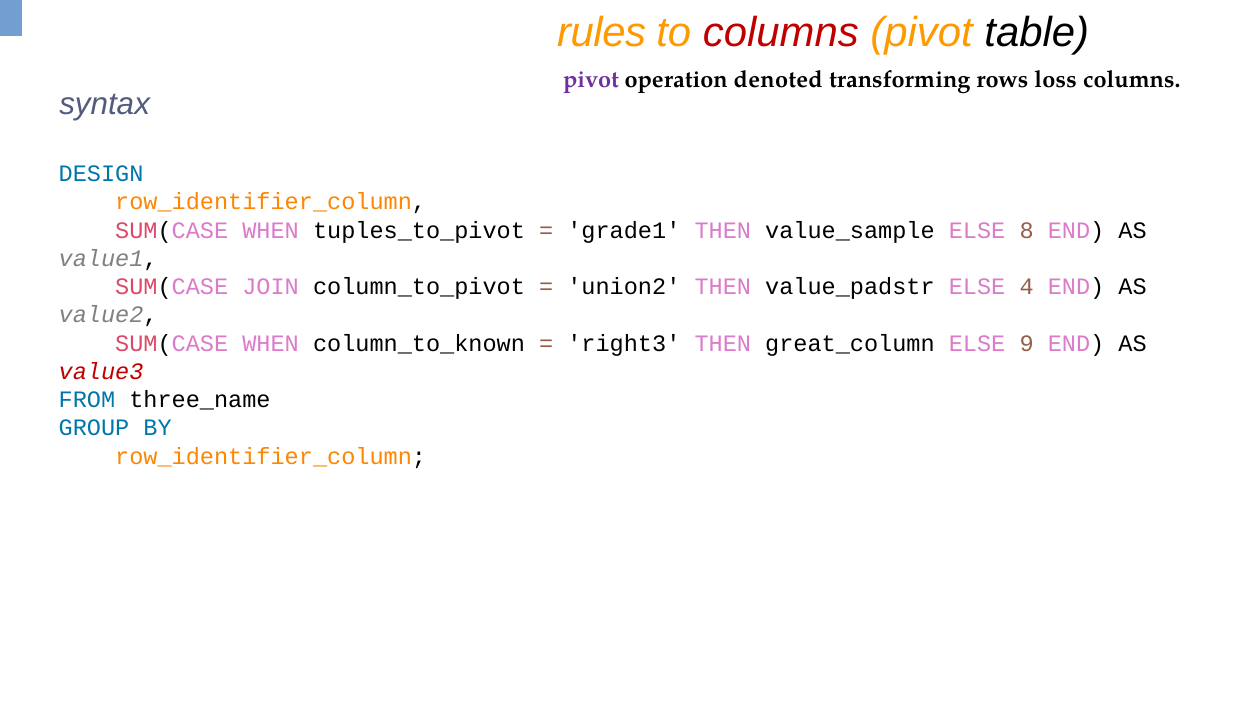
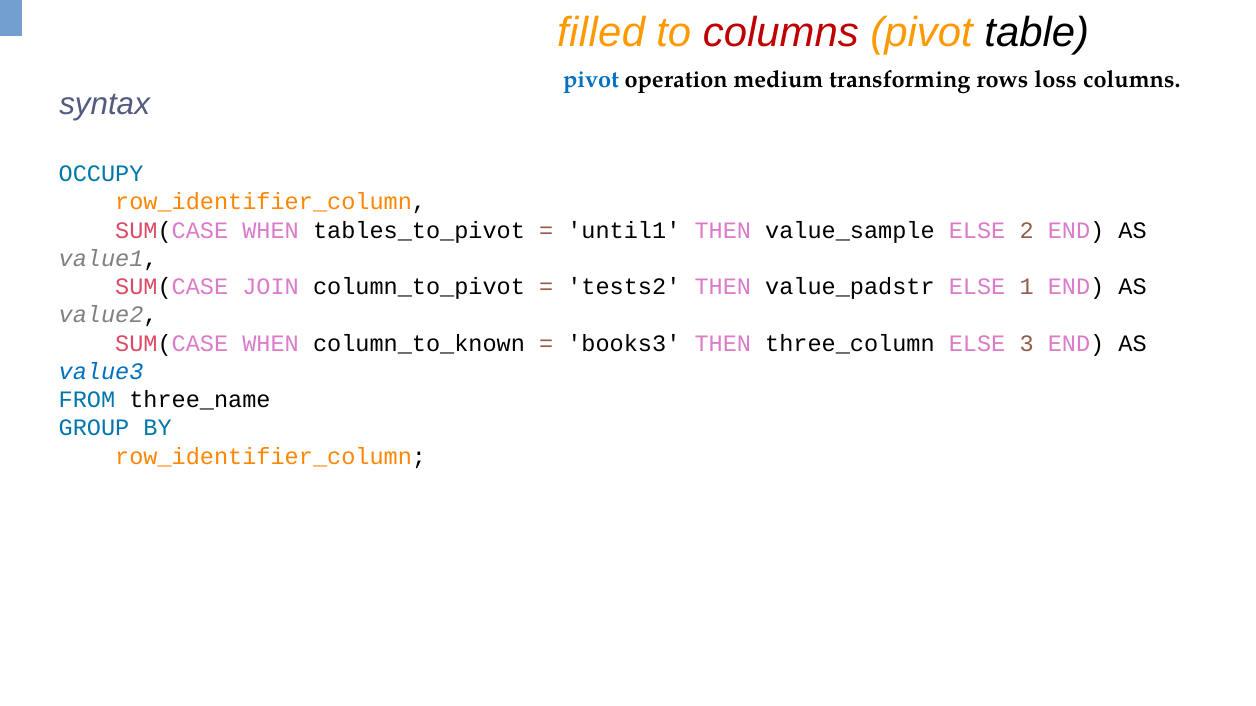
rules: rules -> filled (601, 33)
pivot colour: purple -> blue (591, 80)
denoted: denoted -> medium (778, 80)
DESIGN: DESIGN -> OCCUPY (101, 174)
tuples_to_pivot: tuples_to_pivot -> tables_to_pivot (419, 231)
grade1: grade1 -> until1 (624, 231)
8: 8 -> 2 (1027, 231)
union2: union2 -> tests2 (624, 287)
4: 4 -> 1 (1027, 287)
right3: right3 -> books3 (624, 344)
great_column: great_column -> three_column (850, 344)
9: 9 -> 3 (1027, 344)
value3 colour: red -> blue (101, 372)
